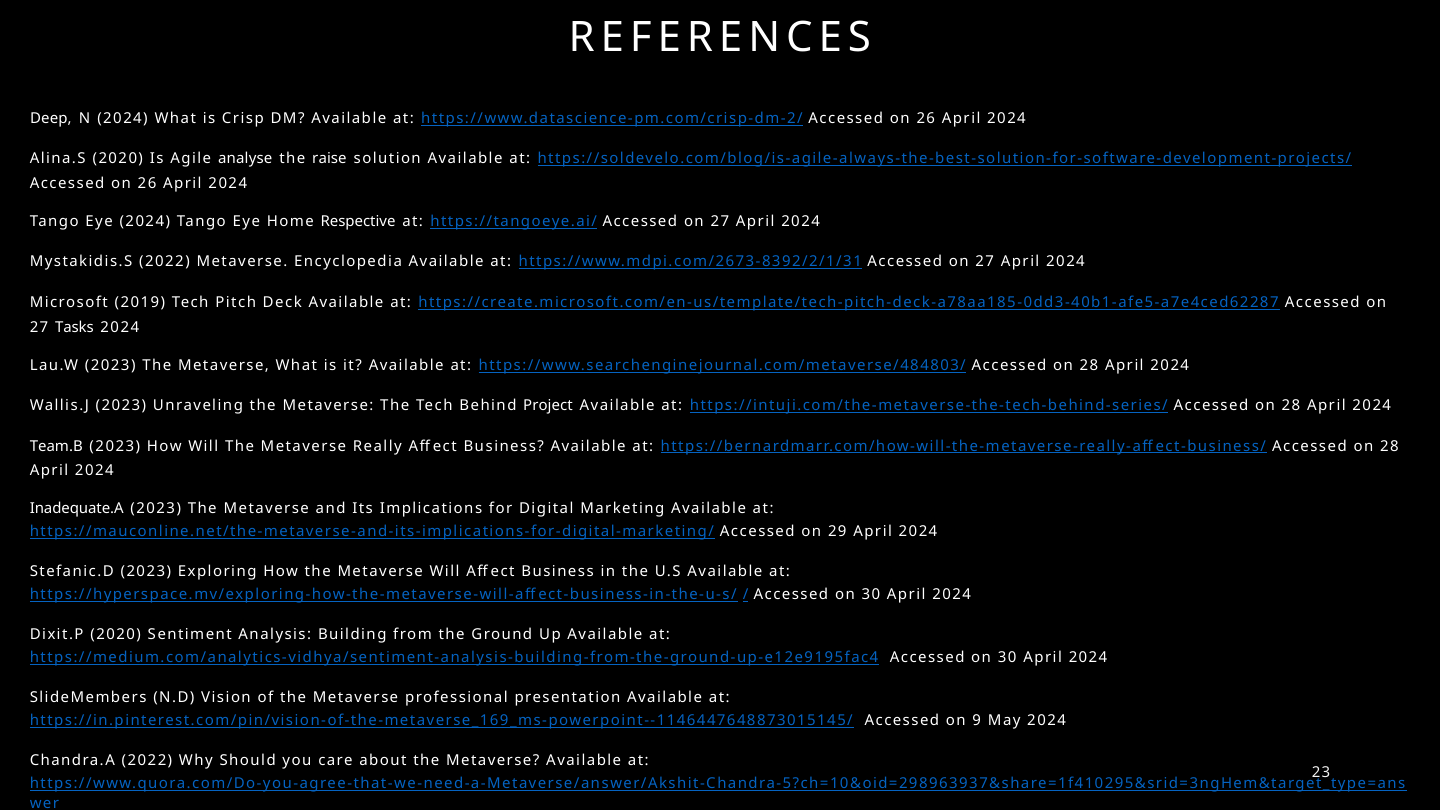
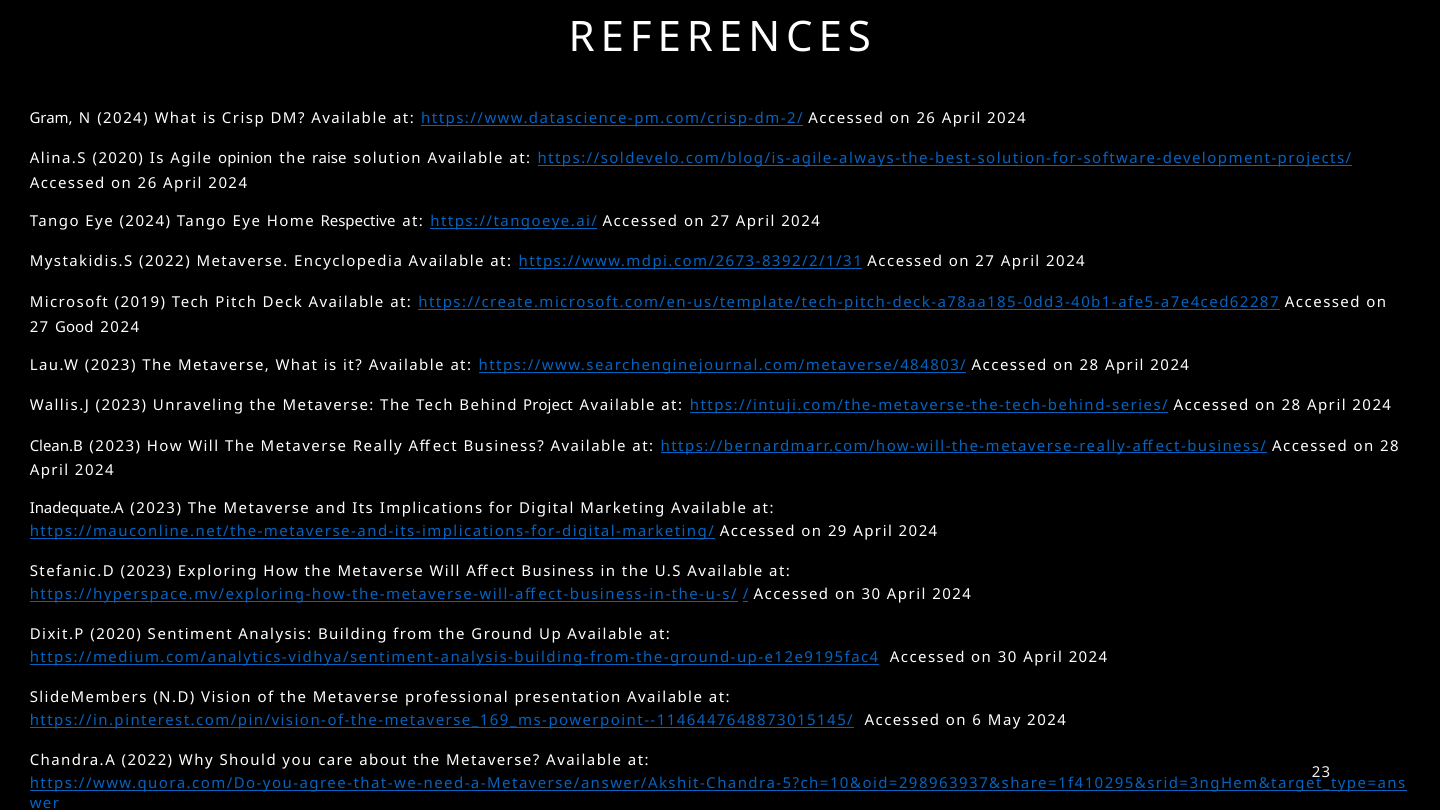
Deep: Deep -> Gram (51, 118)
analyse: analyse -> opinion (245, 159)
Tasks: Tasks -> Good (74, 327)
Team.B: Team.B -> Clean.B (56, 446)
9: 9 -> 6 (977, 720)
